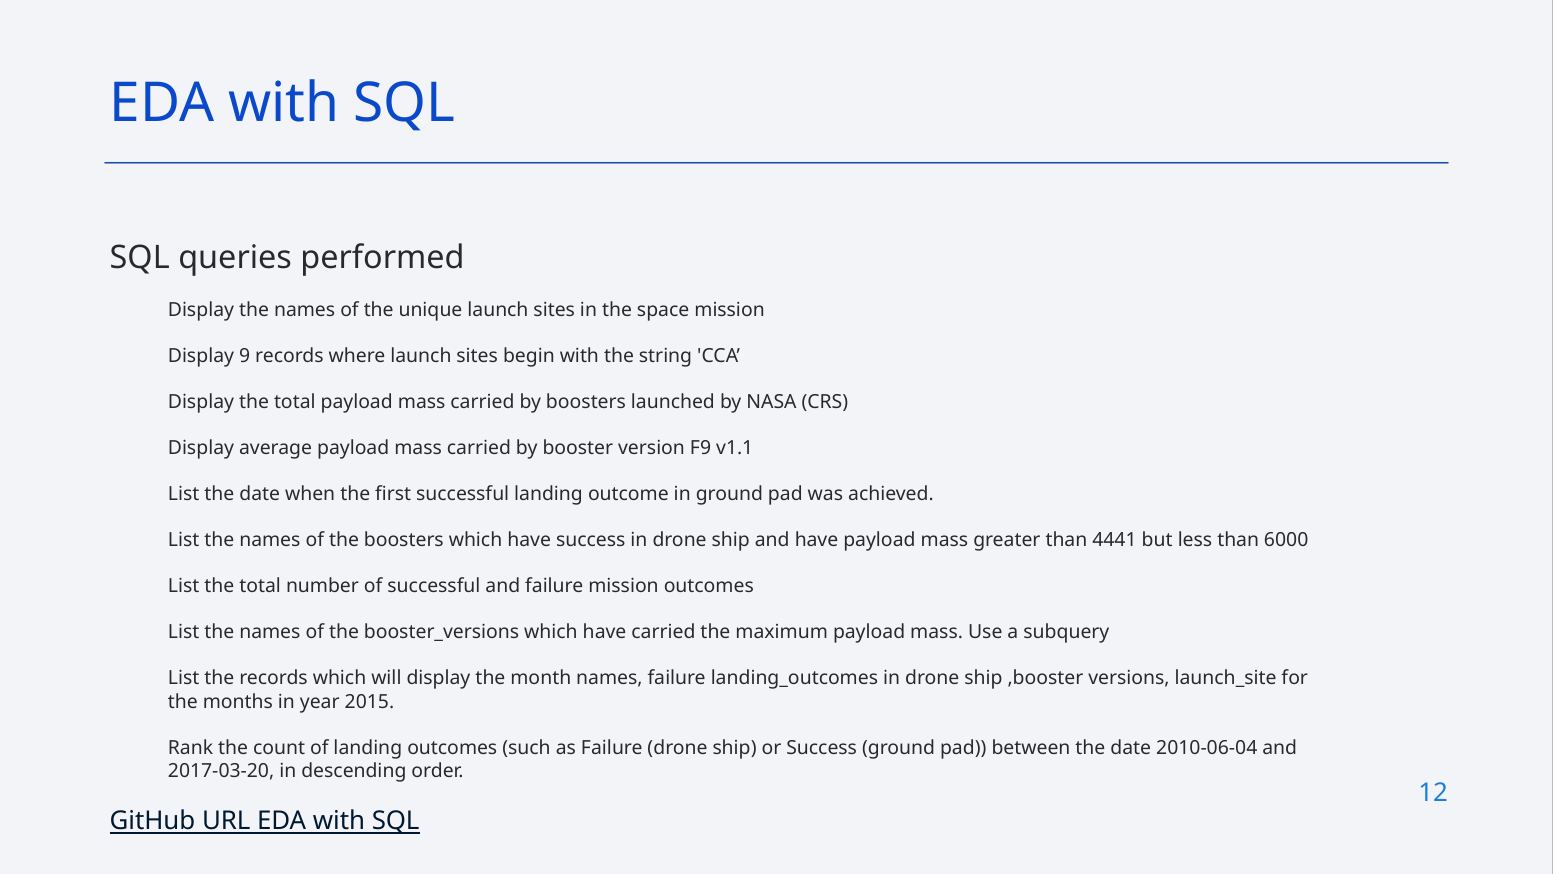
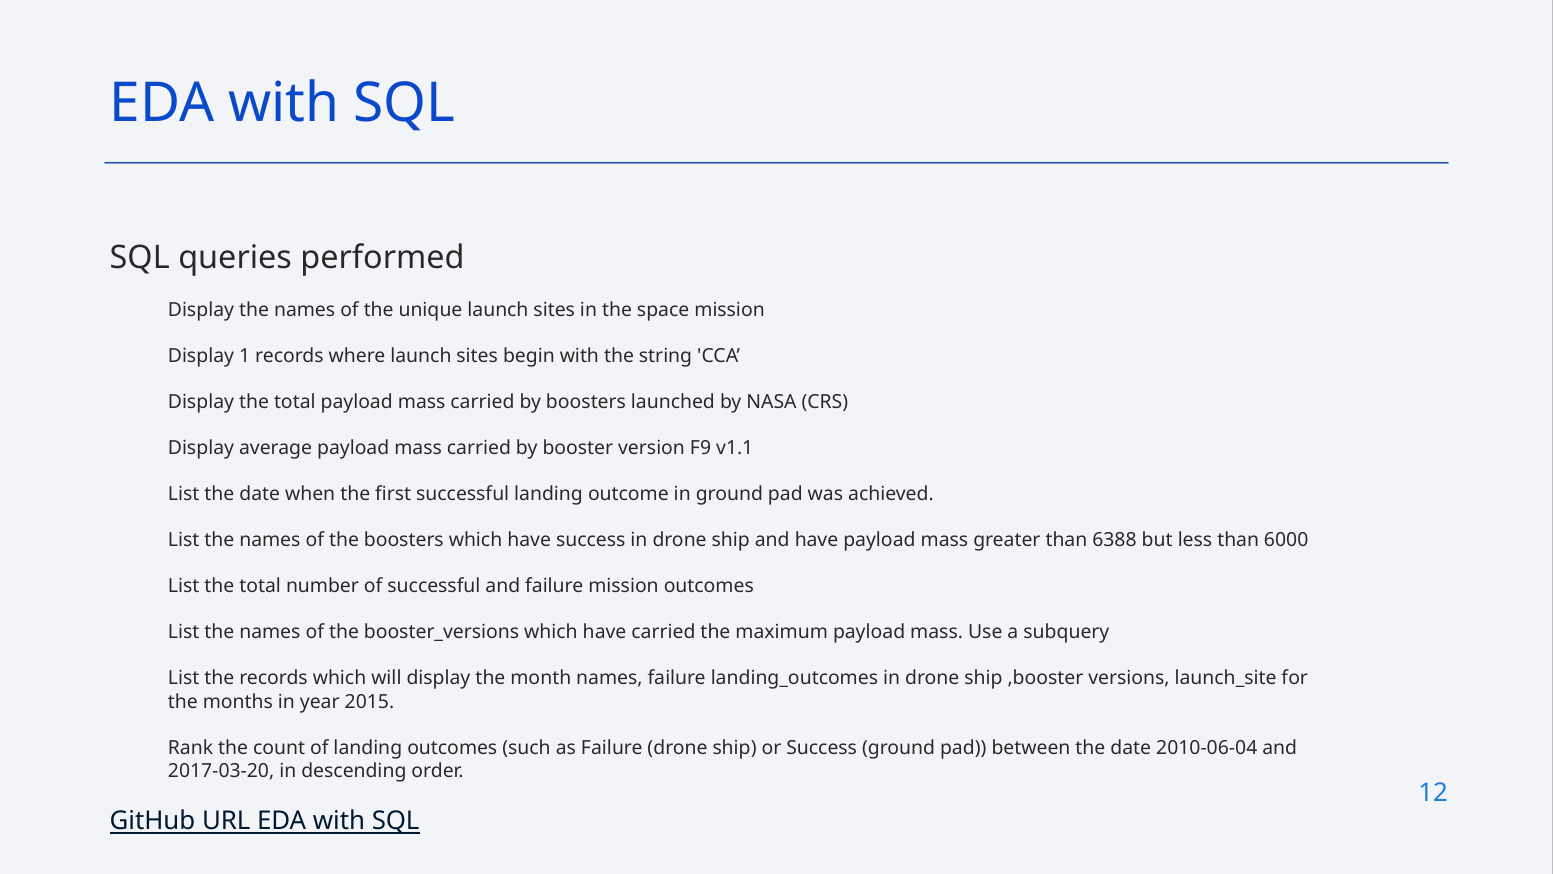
9: 9 -> 1 (245, 356)
4441: 4441 -> 6388 (1114, 540)
